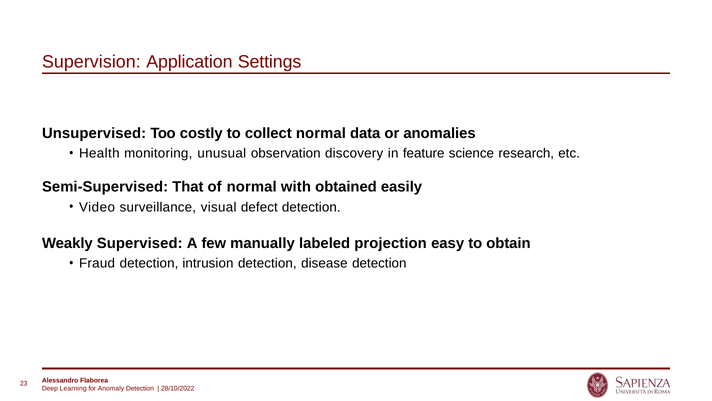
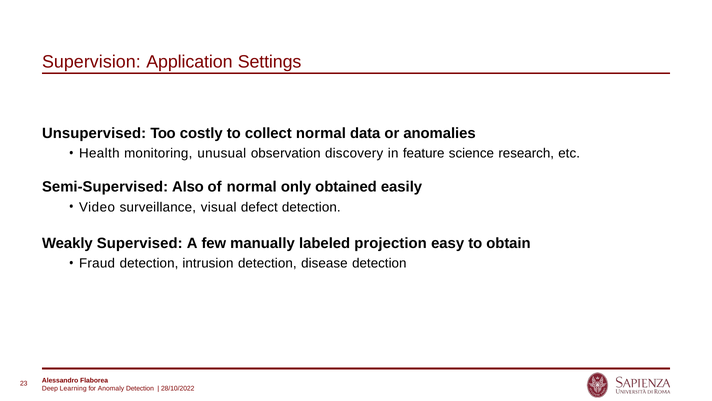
That: That -> Also (188, 187)
with: with -> only (296, 187)
